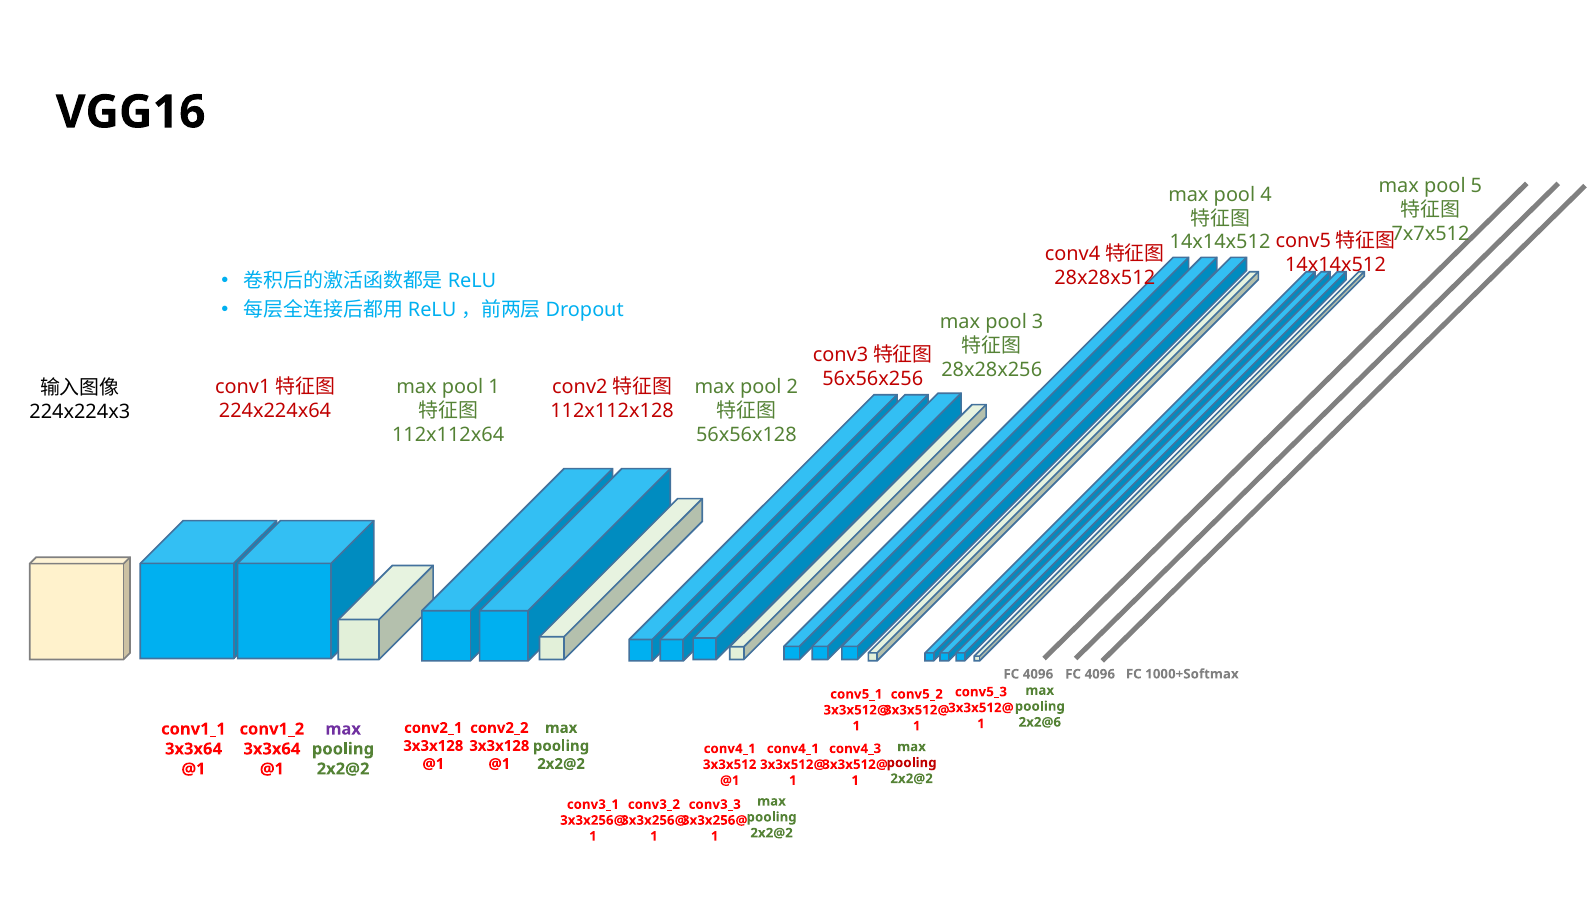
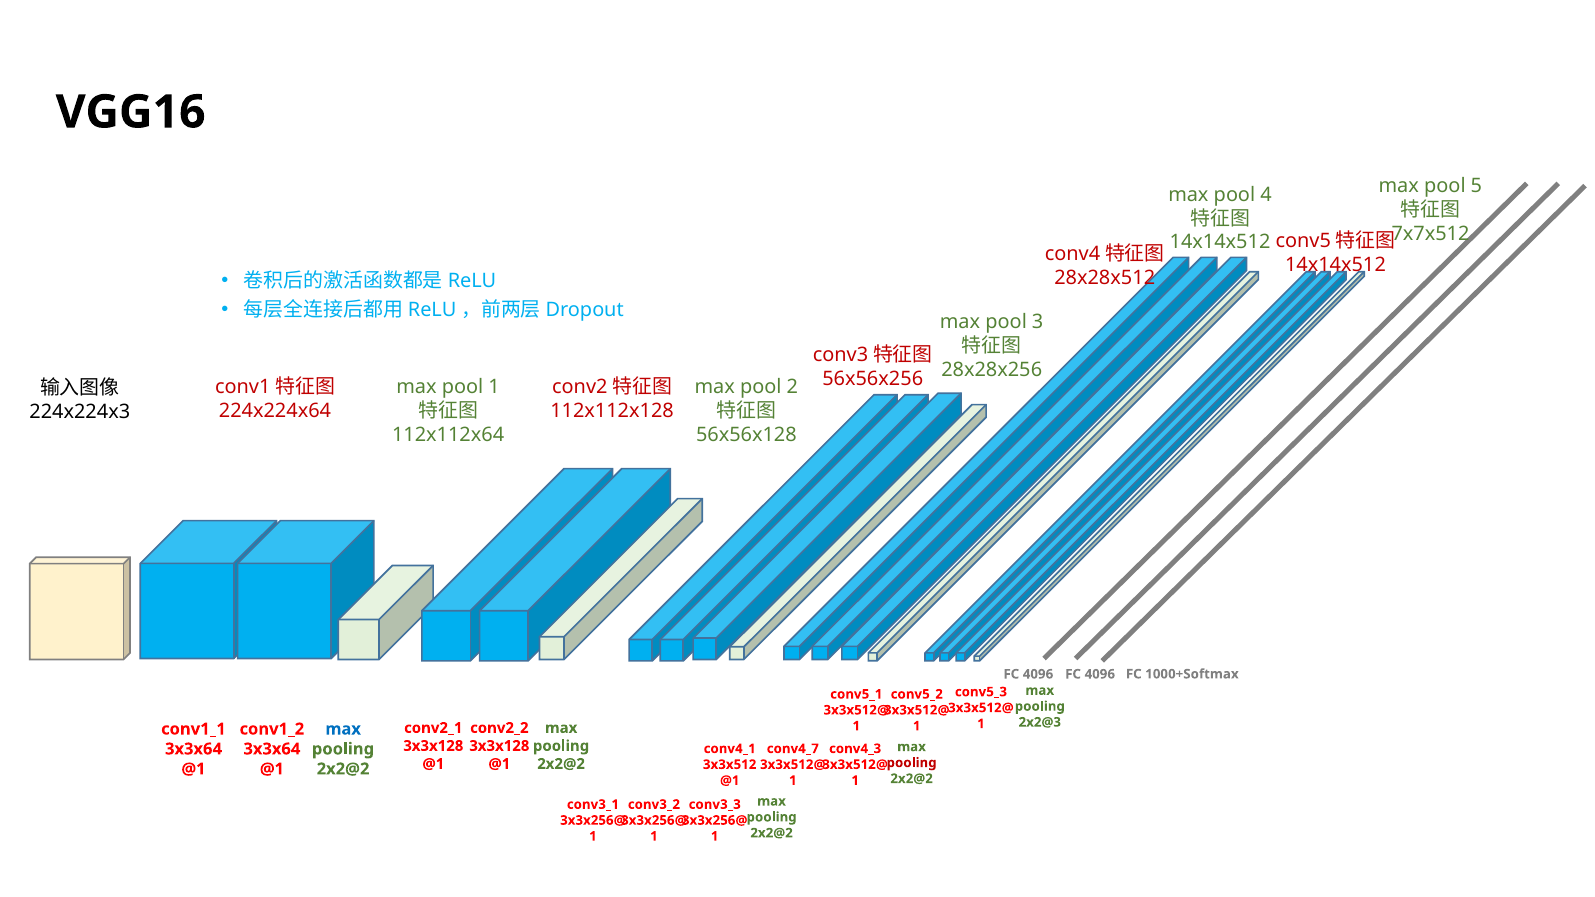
2x2@6: 2x2@6 -> 2x2@3 (1040, 722)
max colour: purple -> blue (343, 729)
conv4_1: conv4_1 -> conv4_7 (793, 749)
